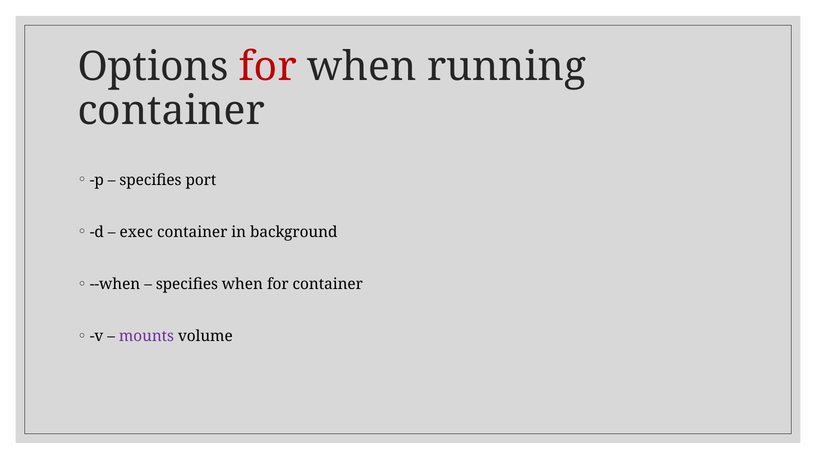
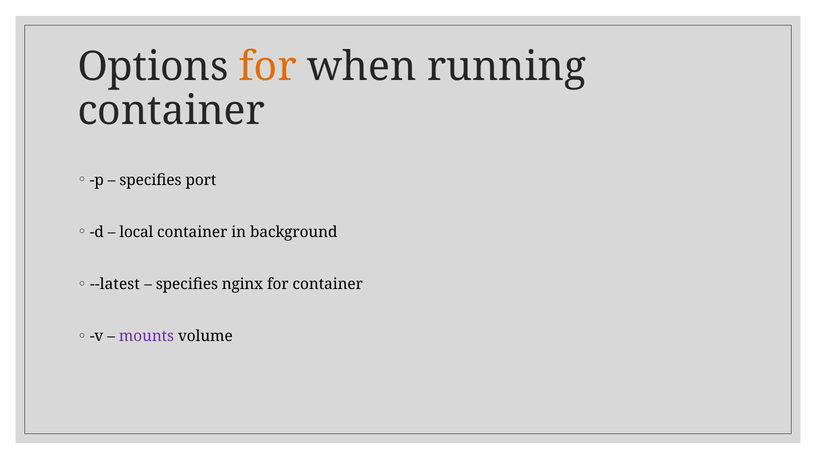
for colour: red -> orange (268, 67)
exec: exec -> local (136, 232)
--when: --when -> --latest (115, 284)
specifies when: when -> nginx (242, 284)
